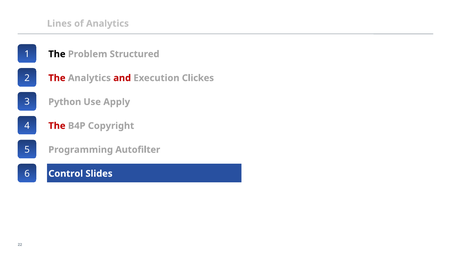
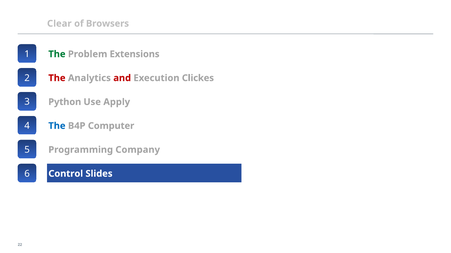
Lines: Lines -> Clear (59, 24)
of Analytics: Analytics -> Browsers (108, 24)
The colour: black -> green (57, 54)
Structured: Structured -> Extensions (135, 54)
The colour: red -> blue (57, 126)
Copyright: Copyright -> Computer (111, 126)
Autofilter: Autofilter -> Company (138, 150)
